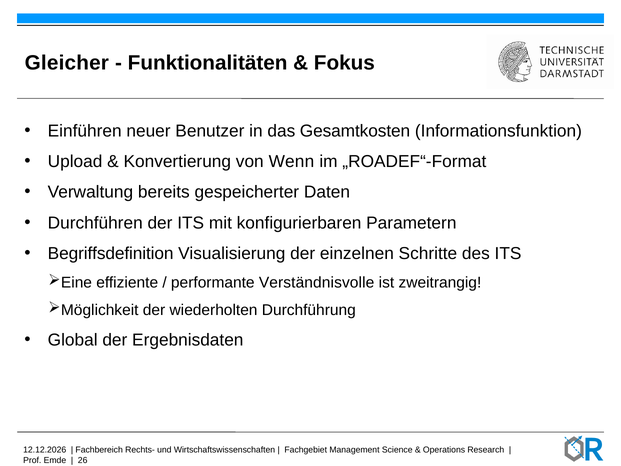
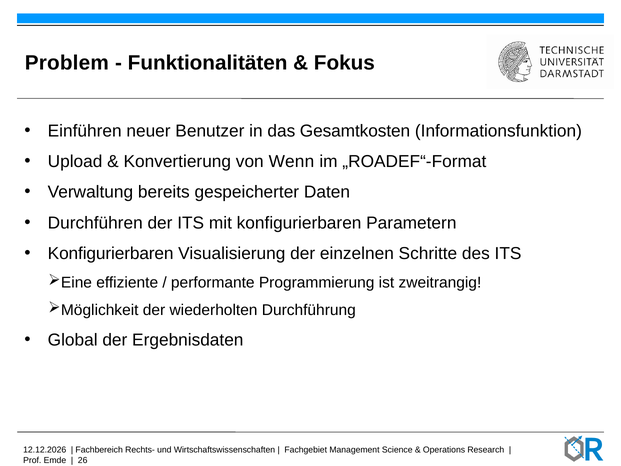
Gleicher: Gleicher -> Problem (67, 63)
Begriffsdefinition: Begriffsdefinition -> Konfigurierbaren (111, 253)
Verständnisvolle: Verständnisvolle -> Programmierung (317, 282)
